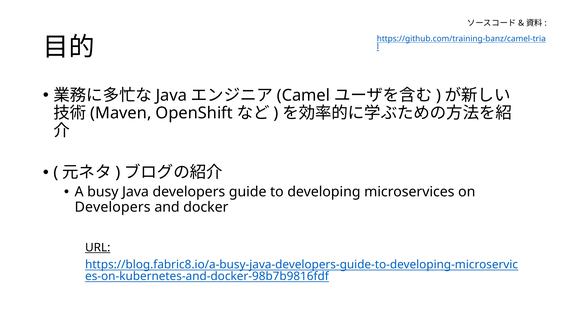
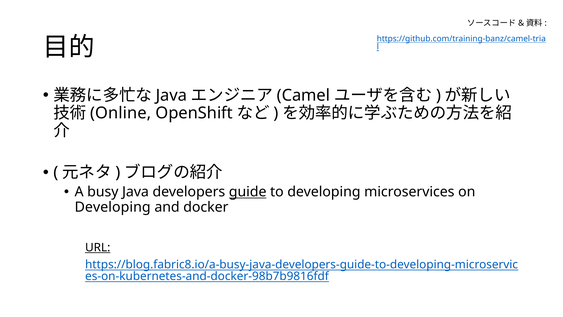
Maven: Maven -> Online (121, 113)
guide underline: none -> present (248, 192)
Developers: Developers -> Developing (113, 207)
